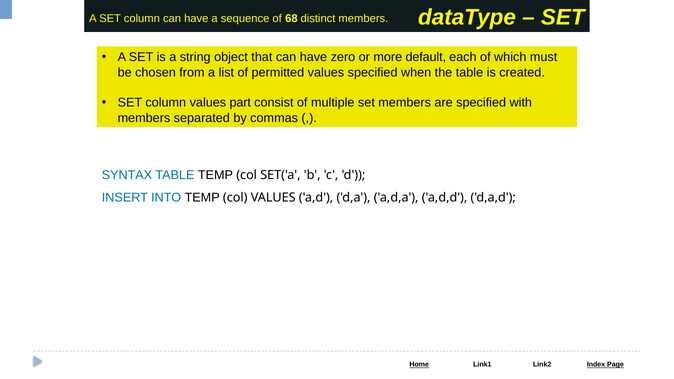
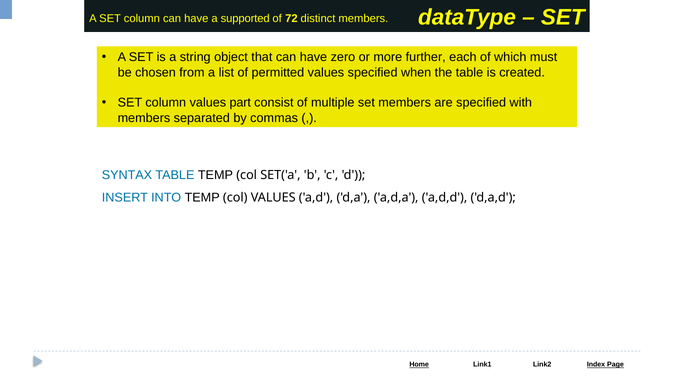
sequence: sequence -> supported (245, 19)
68: 68 -> 72 (291, 19)
default: default -> further (426, 57)
